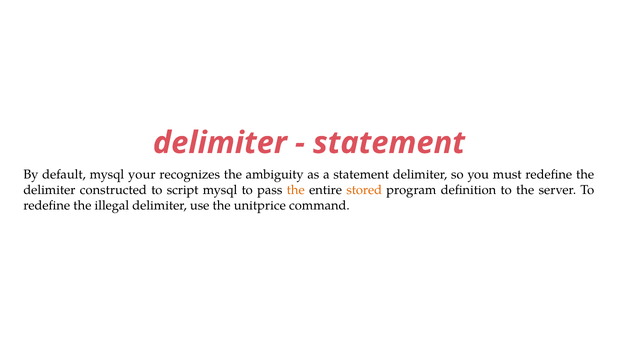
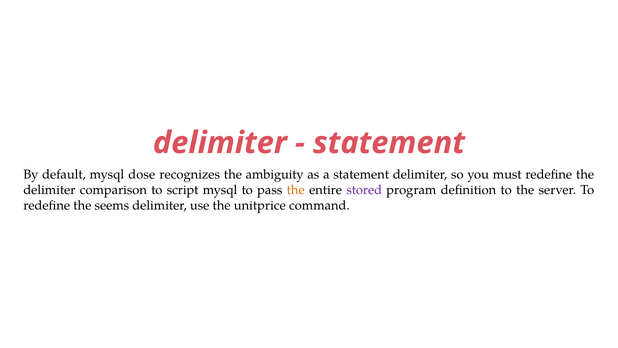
your: your -> dose (142, 174)
constructed: constructed -> comparison (113, 190)
stored colour: orange -> purple (364, 190)
illegal: illegal -> seems (112, 205)
